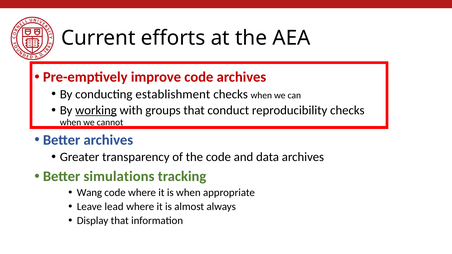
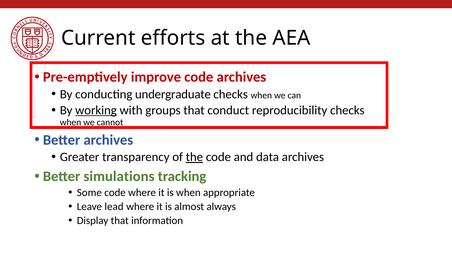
establishment: establishment -> undergraduate (173, 94)
the underline: none -> present (194, 157)
Wang: Wang -> Some (89, 193)
